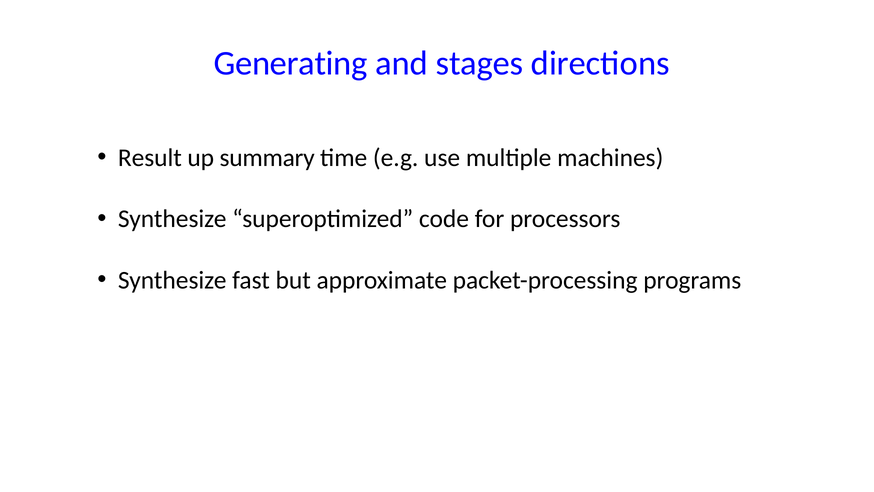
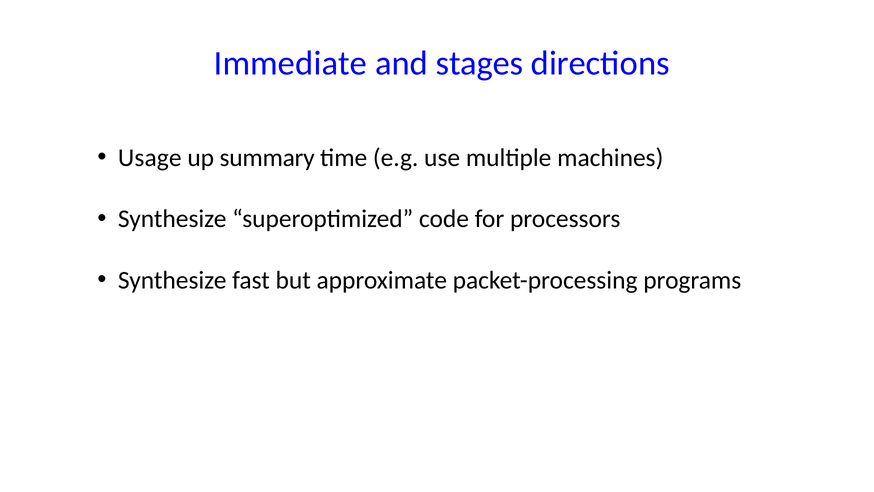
Generating: Generating -> Immediate (290, 63)
Result: Result -> Usage (150, 158)
